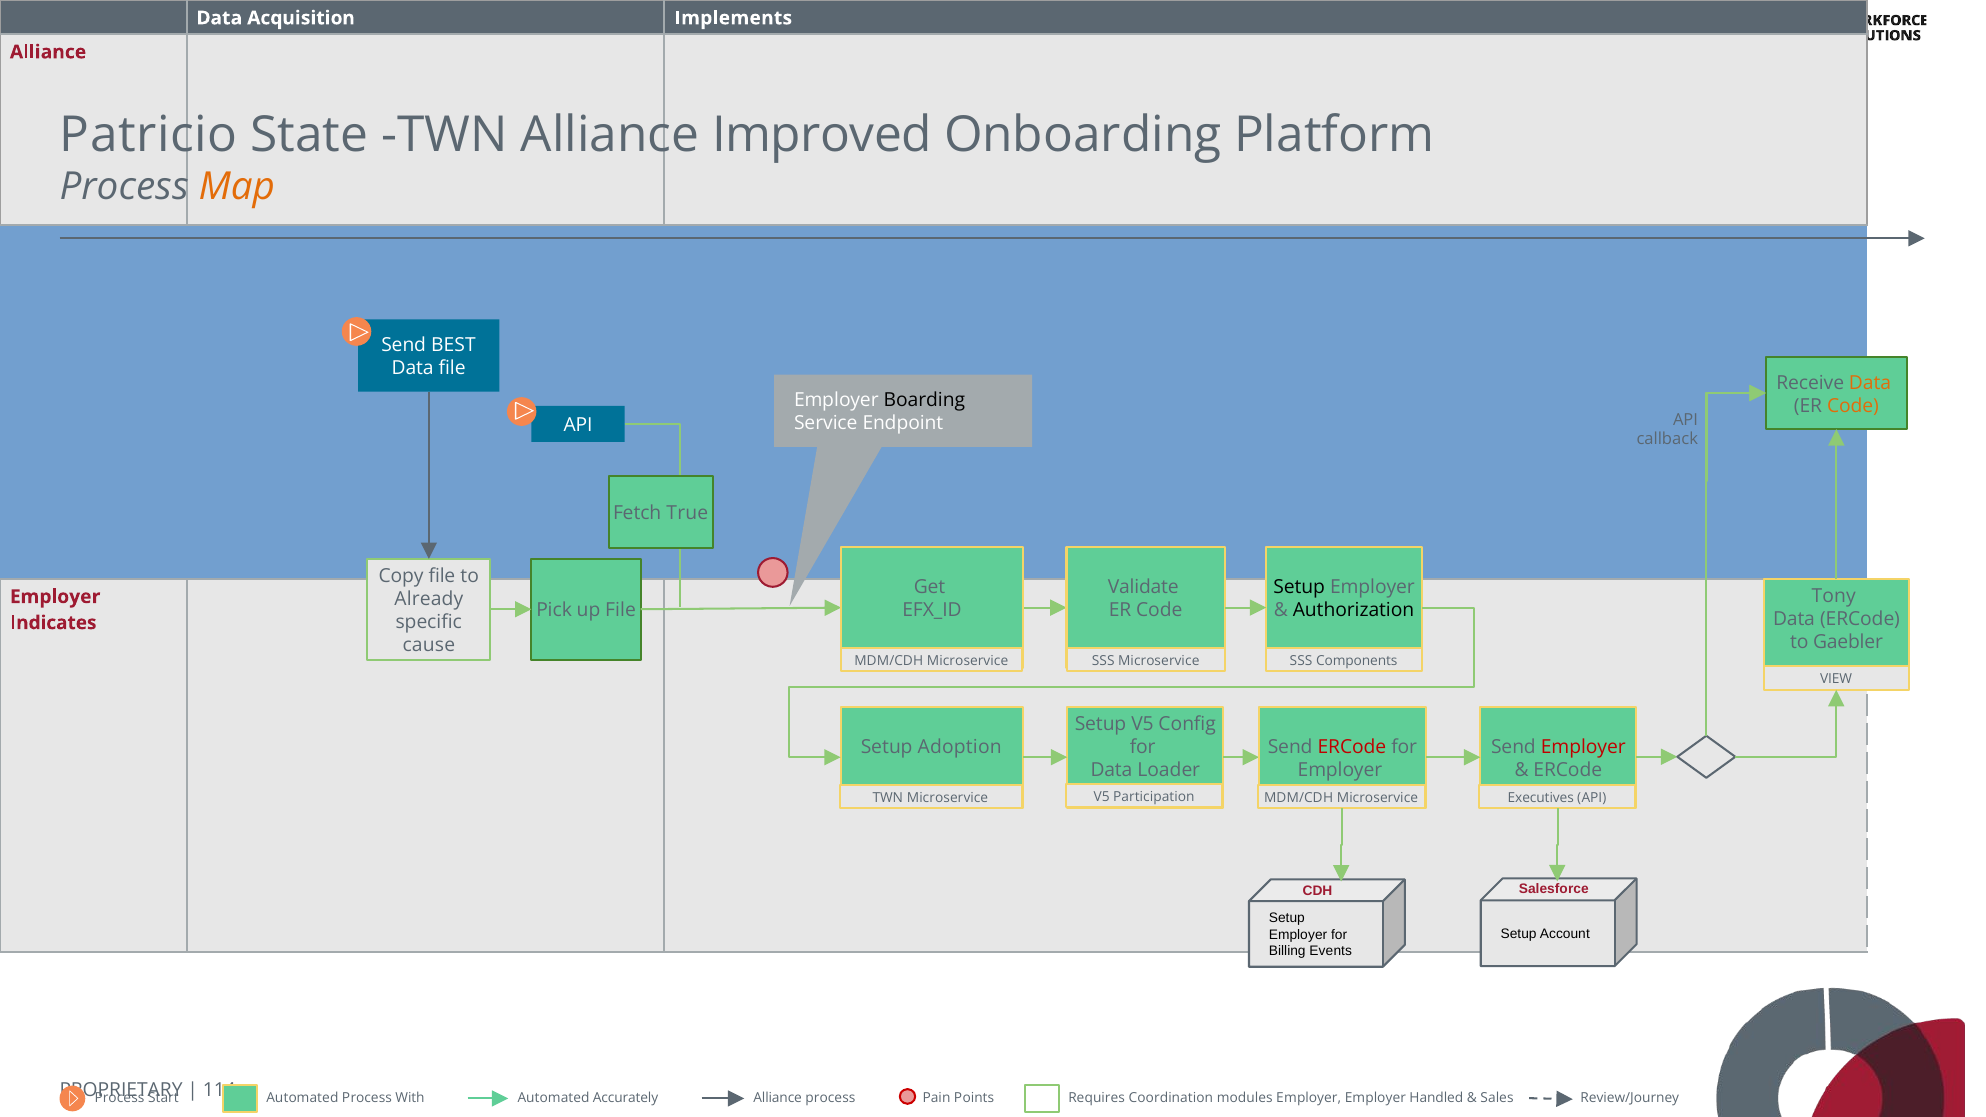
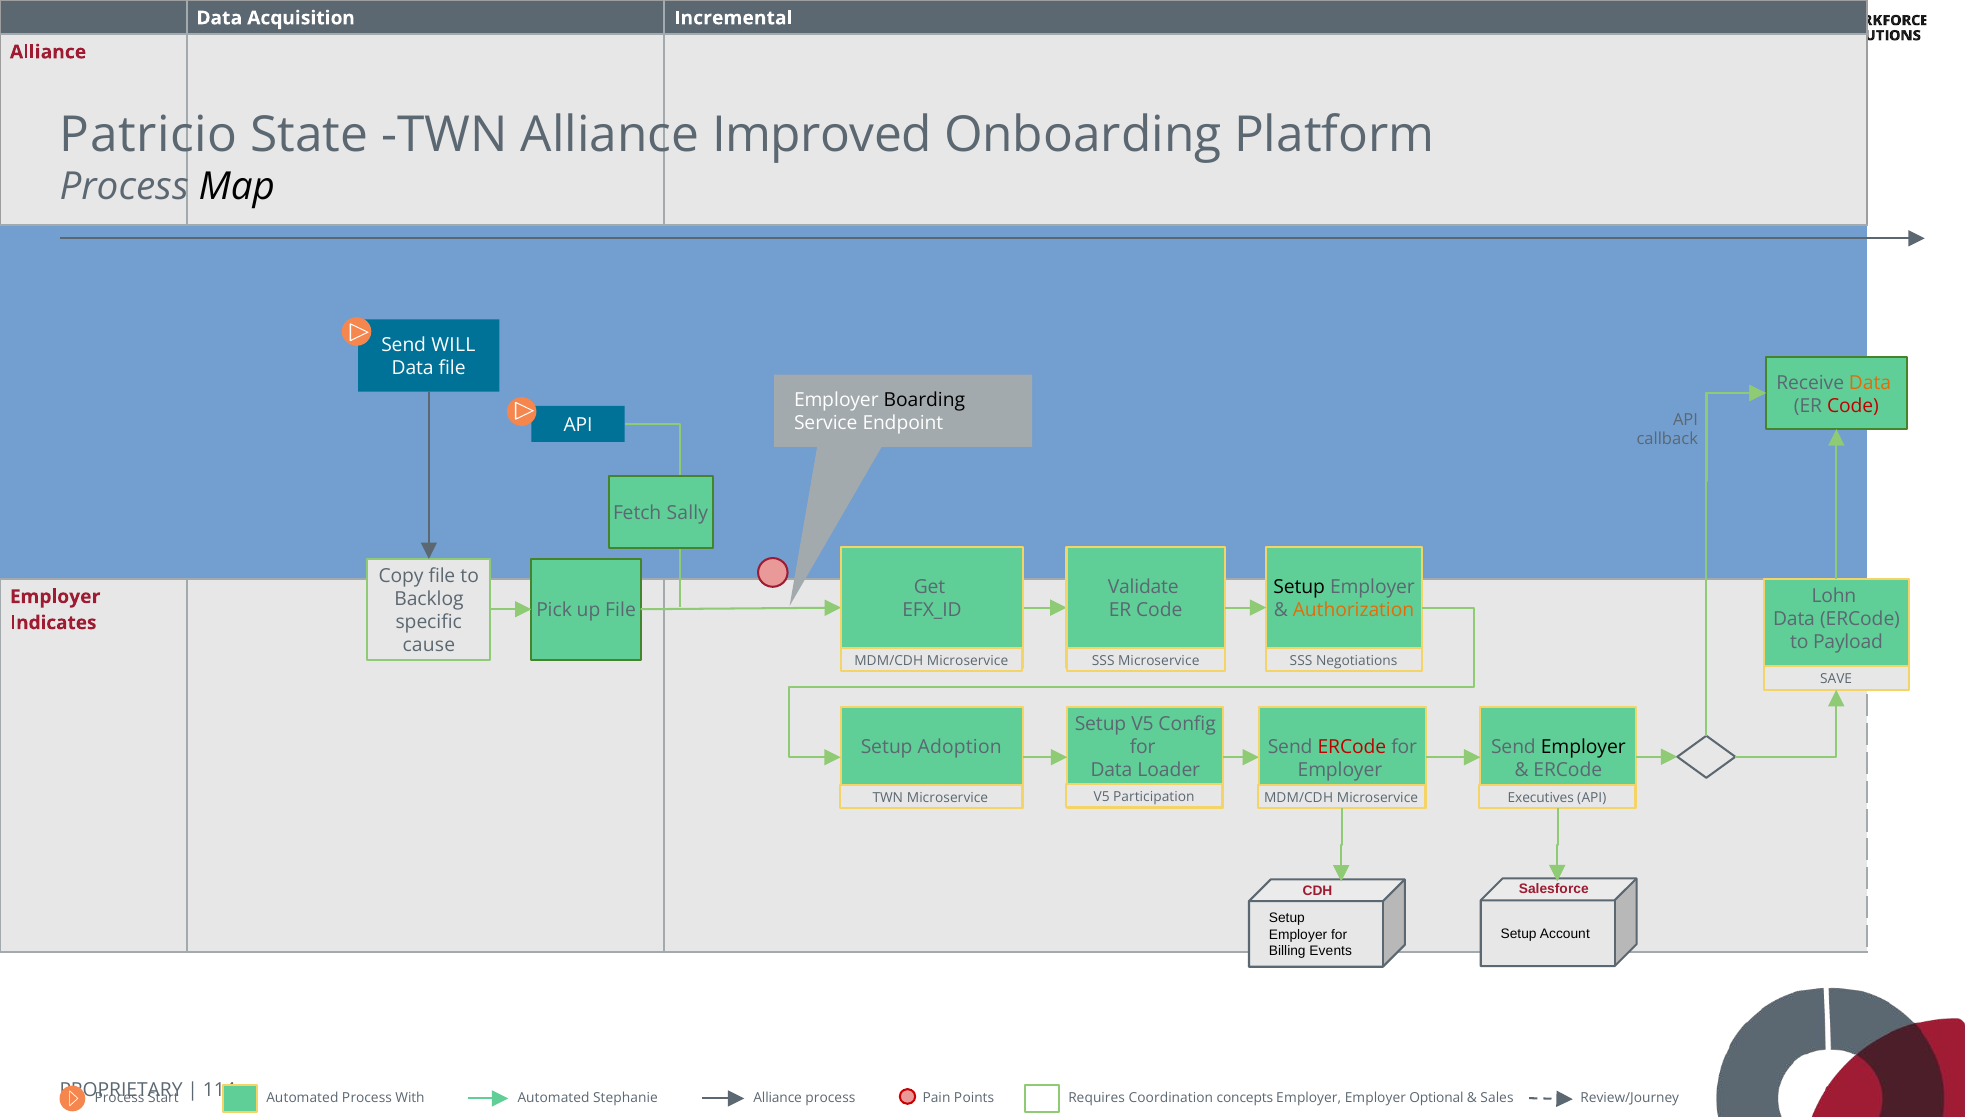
Implements: Implements -> Incremental (733, 18)
Map colour: orange -> black (237, 187)
BEST: BEST -> WILL (453, 345)
Code colour: orange -> red (1853, 406)
True: True -> Sally (687, 513)
Tony: Tony -> Lohn (1834, 596)
Already: Already -> Backlog (429, 599)
Authorization colour: black -> orange (1353, 611)
Gaebler: Gaebler -> Payload (1848, 643)
Components: Components -> Negotiations (1357, 661)
VIEW: VIEW -> SAVE (1836, 679)
Employer colour: red -> black (1583, 747)
Accurately: Accurately -> Stephanie (625, 1098)
modules: modules -> concepts (1245, 1098)
Handled: Handled -> Optional (1436, 1098)
